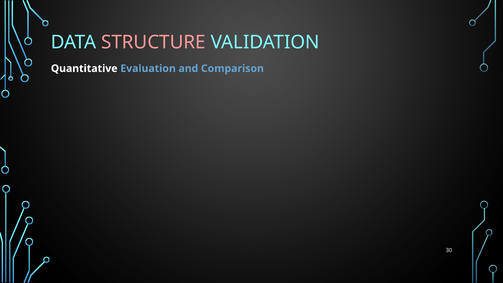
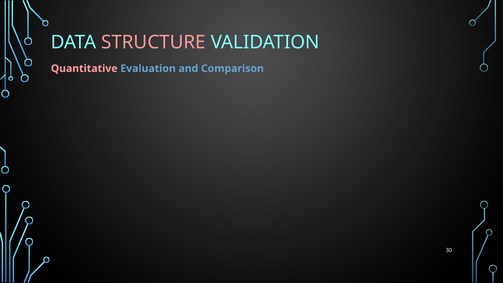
Quantitative colour: white -> pink (84, 68)
